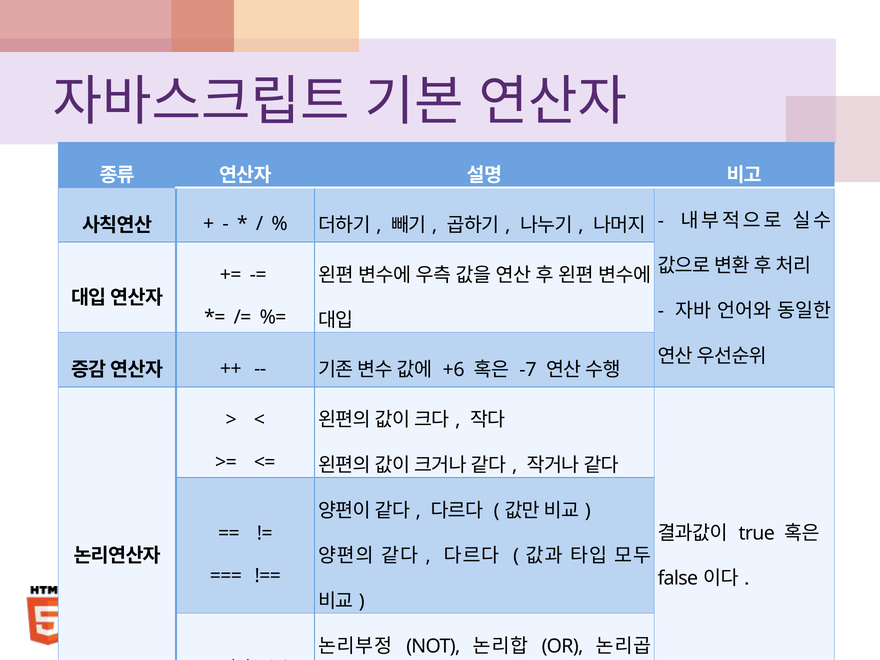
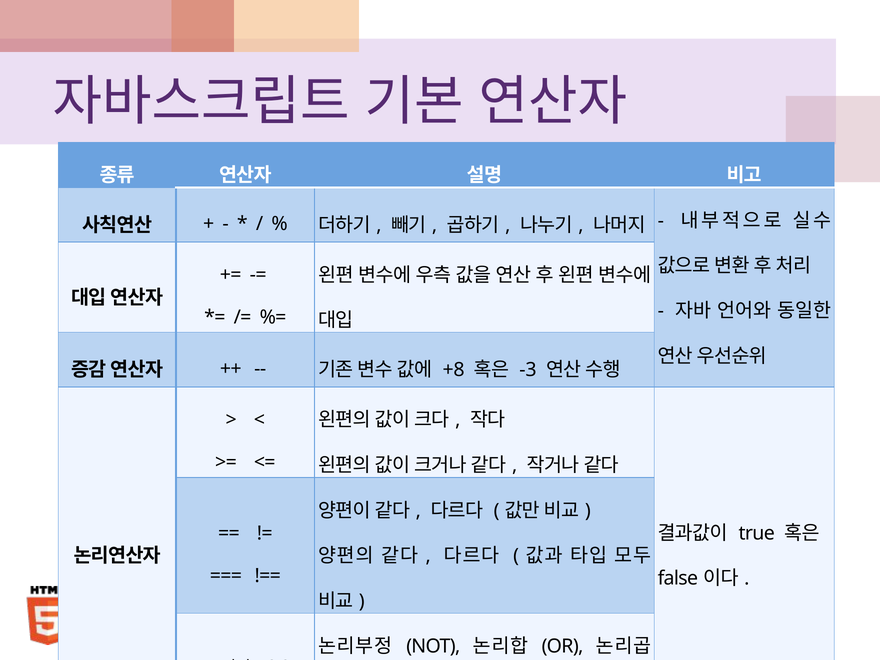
+6: +6 -> +8 (454, 370)
-7: -7 -> -3 (528, 370)
